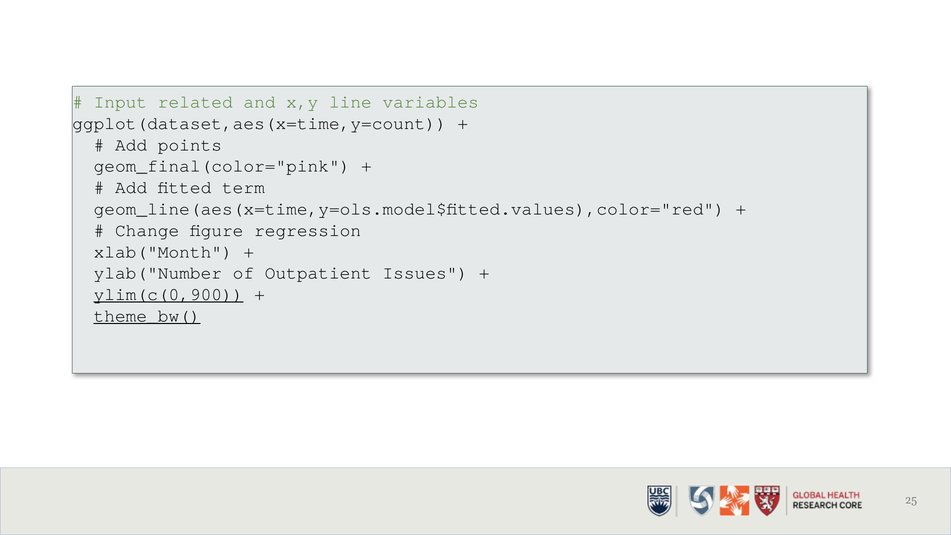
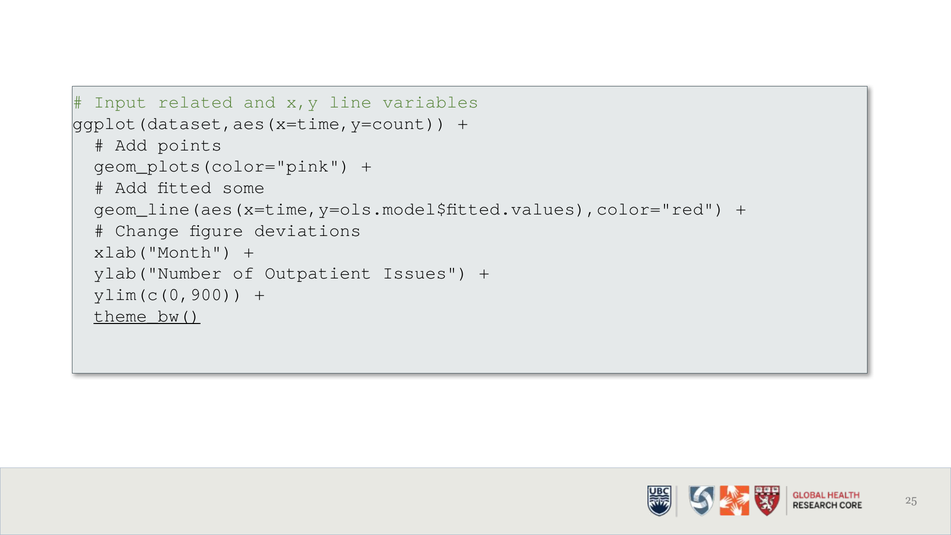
geom_final(color="pink: geom_final(color="pink -> geom_plots(color="pink (222, 166)
term: term -> some (243, 187)
regression: regression -> deviations (308, 230)
ylim(c(0,900 underline: present -> none (169, 294)
